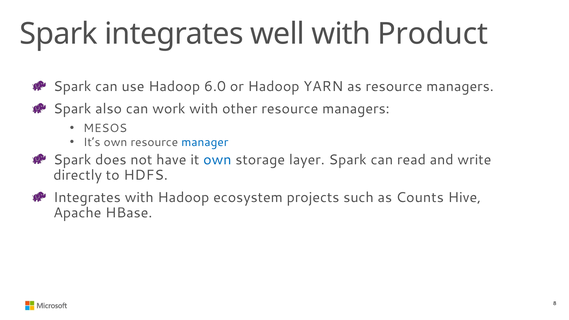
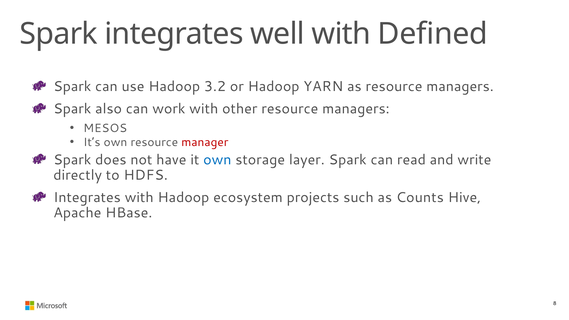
Product: Product -> Defined (433, 34)
6.0: 6.0 -> 3.2 (215, 86)
manager colour: blue -> red (205, 142)
